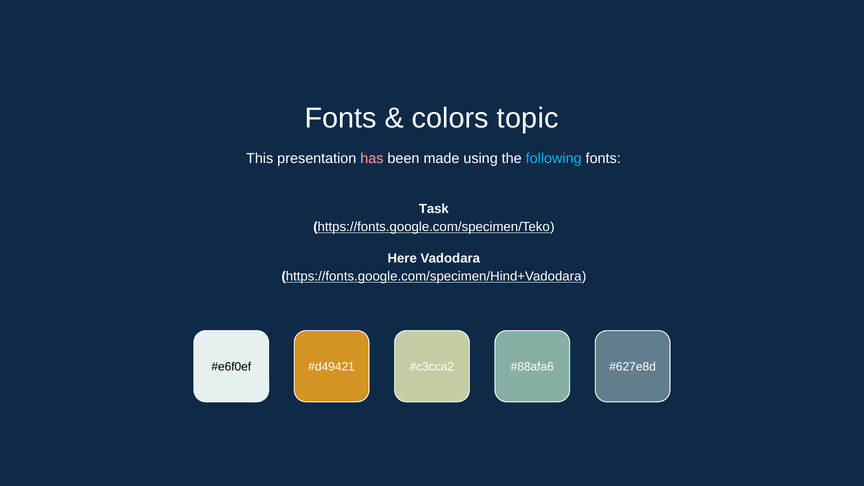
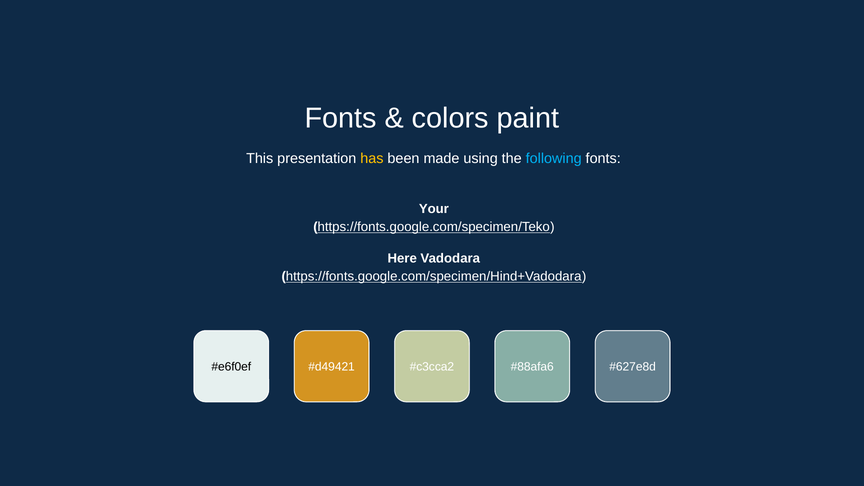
topic: topic -> paint (528, 118)
has colour: pink -> yellow (372, 159)
Task: Task -> Your (434, 209)
